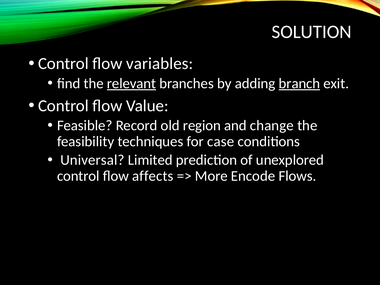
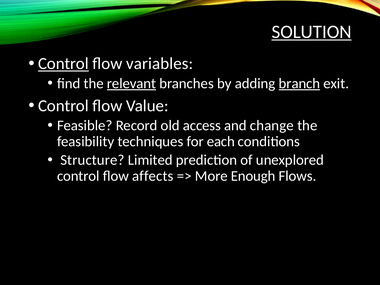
SOLUTION underline: none -> present (312, 32)
Control underline: none -> present (63, 64)
region: region -> access (202, 126)
case: case -> each (221, 141)
Universal: Universal -> Structure (92, 160)
Encode: Encode -> Enough (253, 176)
